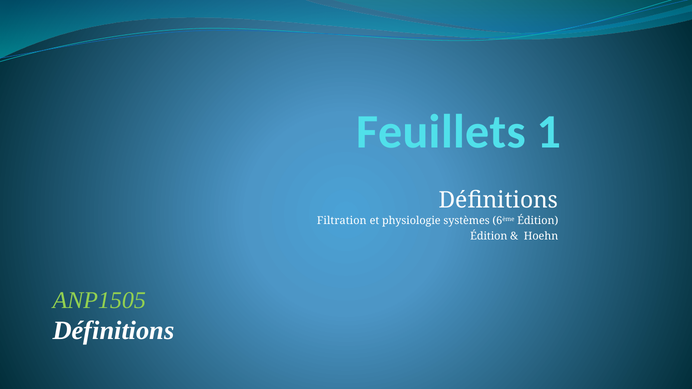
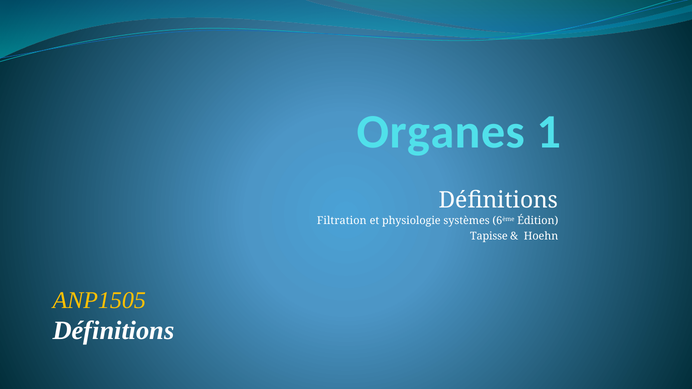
Feuillets: Feuillets -> Organes (441, 132)
Édition: Édition -> Tapisse (489, 237)
ANP1505 colour: light green -> yellow (99, 300)
